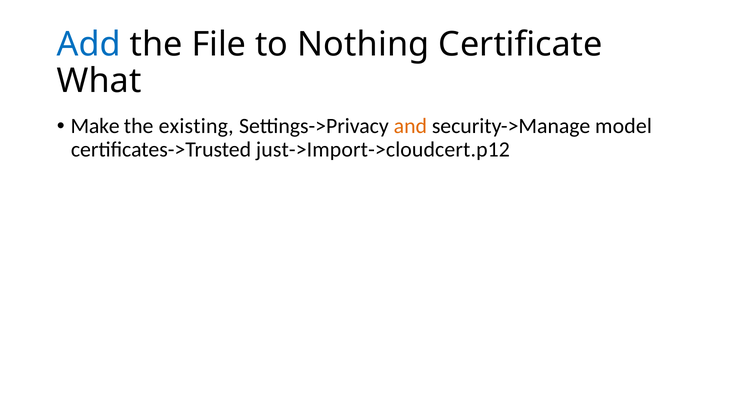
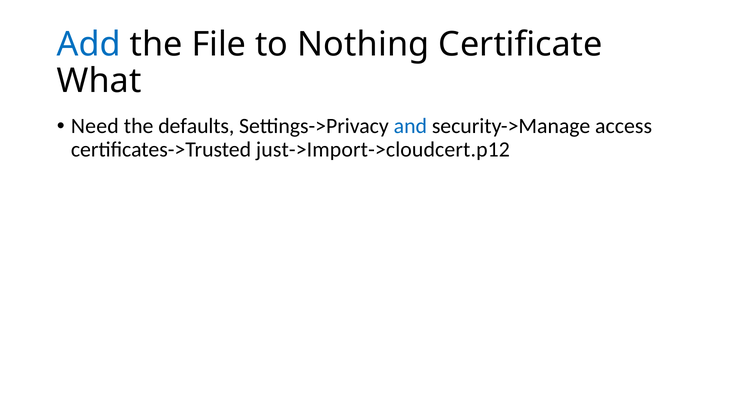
Make: Make -> Need (95, 126)
existing: existing -> defaults (196, 126)
and colour: orange -> blue (410, 126)
model: model -> access (624, 126)
